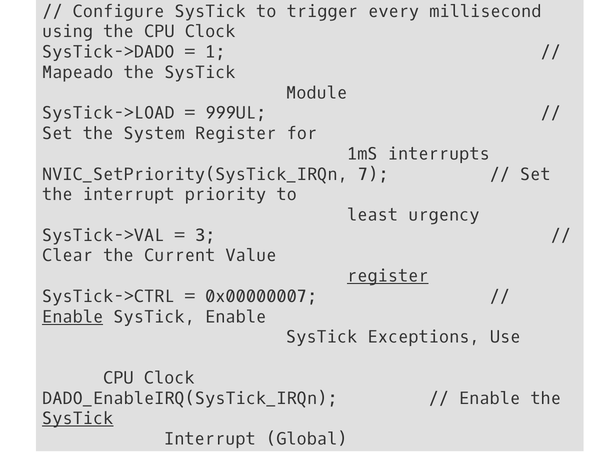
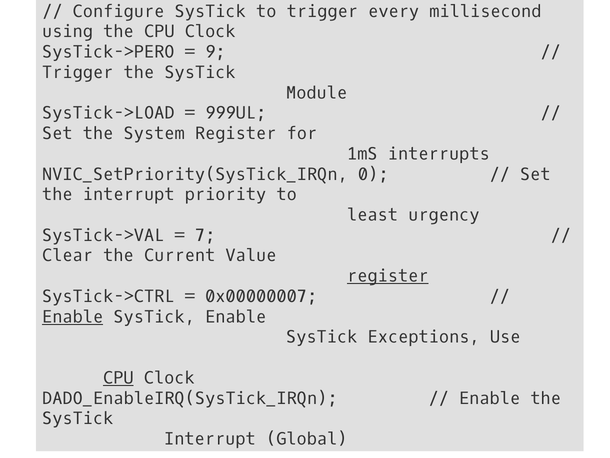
SysTick->DADO: SysTick->DADO -> SysTick->PERO (108, 52)
1: 1 -> 9 (215, 52)
Mapeado: Mapeado -> Trigger (78, 73)
7: 7 -> 0 (373, 174)
3: 3 -> 7 (205, 235)
CPU underline: none -> present (118, 378)
SysTick underline: present -> none (78, 418)
